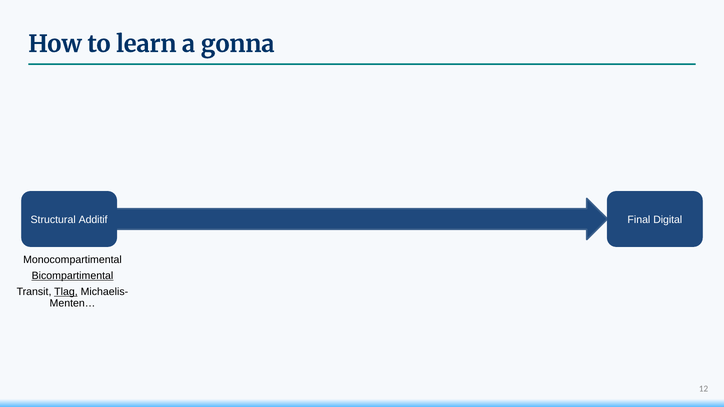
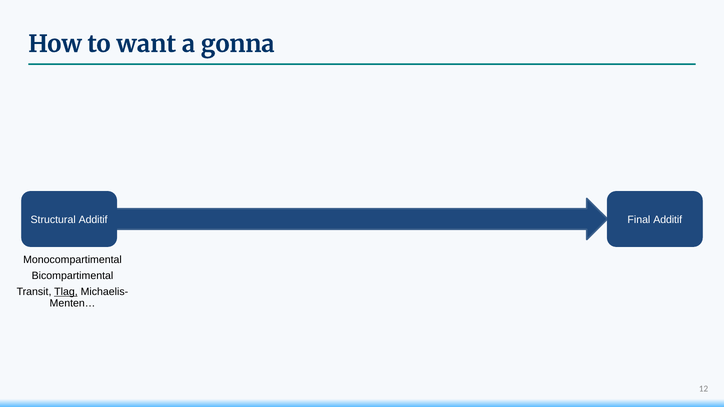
learn: learn -> want (146, 44)
Final Digital: Digital -> Additif (668, 220)
Bicompartimental underline: present -> none (72, 276)
